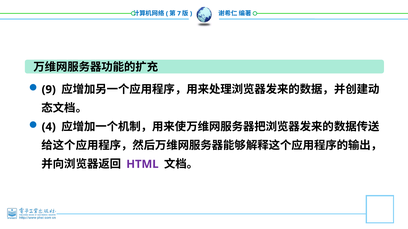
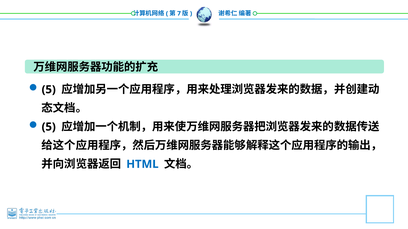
9: 9 -> 5 (49, 90)
4: 4 -> 5 (49, 127)
HTML colour: purple -> blue (142, 165)
